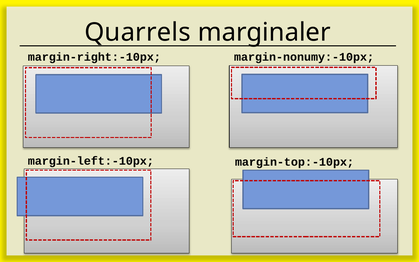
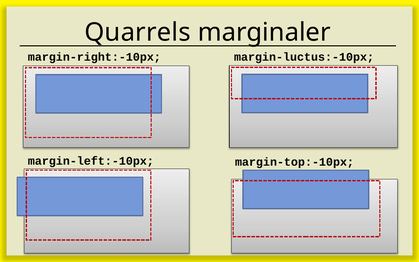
margin-nonumy:-10px: margin-nonumy:-10px -> margin-luctus:-10px (304, 57)
